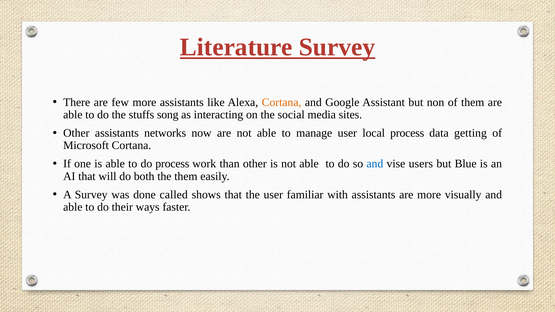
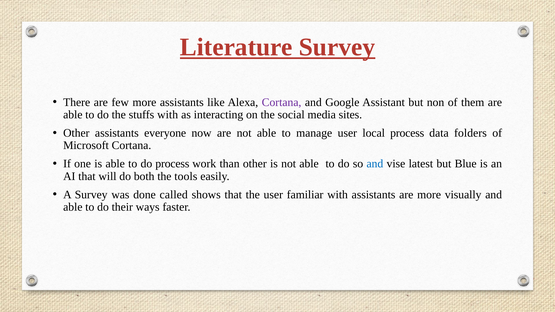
Cortana colour: orange -> purple (282, 102)
stuffs song: song -> with (168, 115)
networks: networks -> everyone (165, 133)
getting: getting -> folders (470, 133)
users: users -> latest (421, 164)
the them: them -> tools (186, 176)
